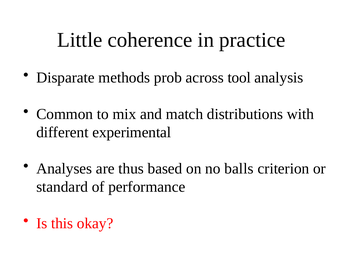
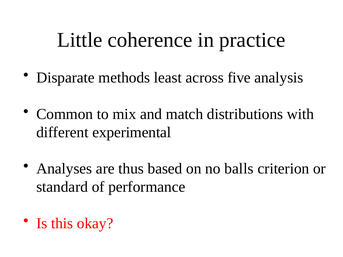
prob: prob -> least (168, 78)
tool: tool -> five (239, 78)
